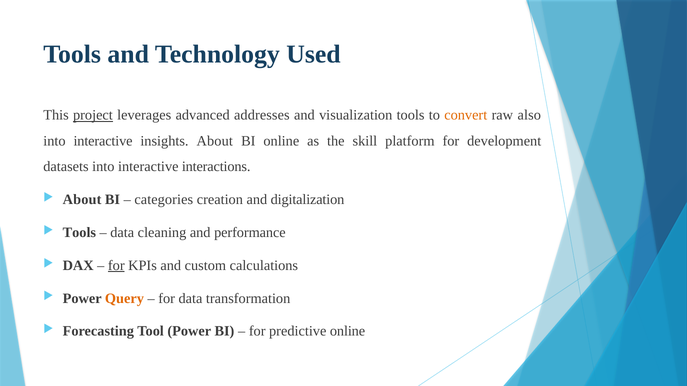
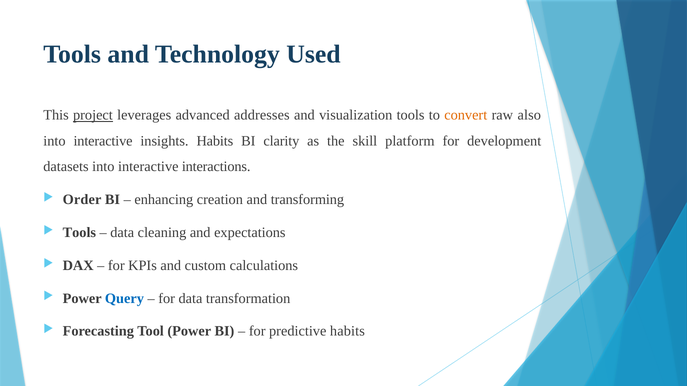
insights About: About -> Habits (215, 141)
BI online: online -> clarity (281, 141)
About: About -> Order (82, 200)
categories: categories -> enhancing (164, 200)
digitalization: digitalization -> transforming (307, 200)
performance: performance -> expectations (250, 233)
for underline: present -> none (116, 266)
Query colour: orange -> blue (124, 299)
predictive online: online -> habits (347, 332)
